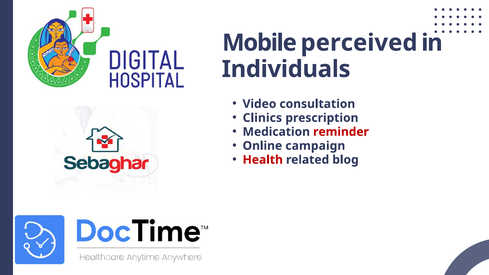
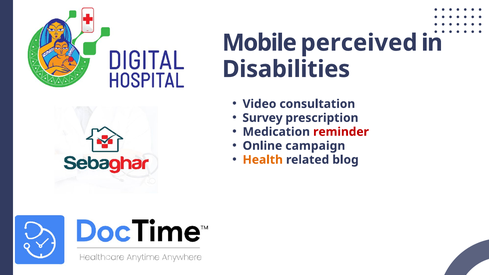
Individuals: Individuals -> Disabilities (286, 69)
Clinics: Clinics -> Survey (262, 118)
Health colour: red -> orange (263, 160)
